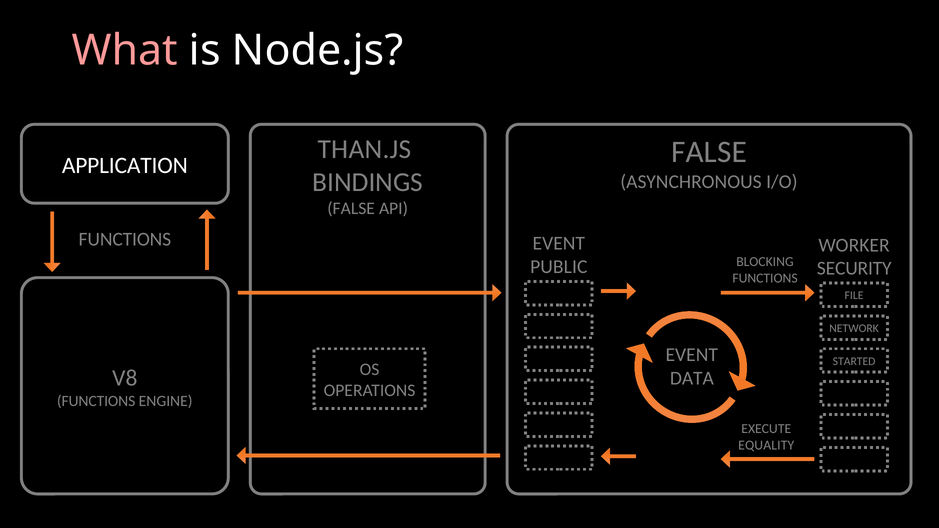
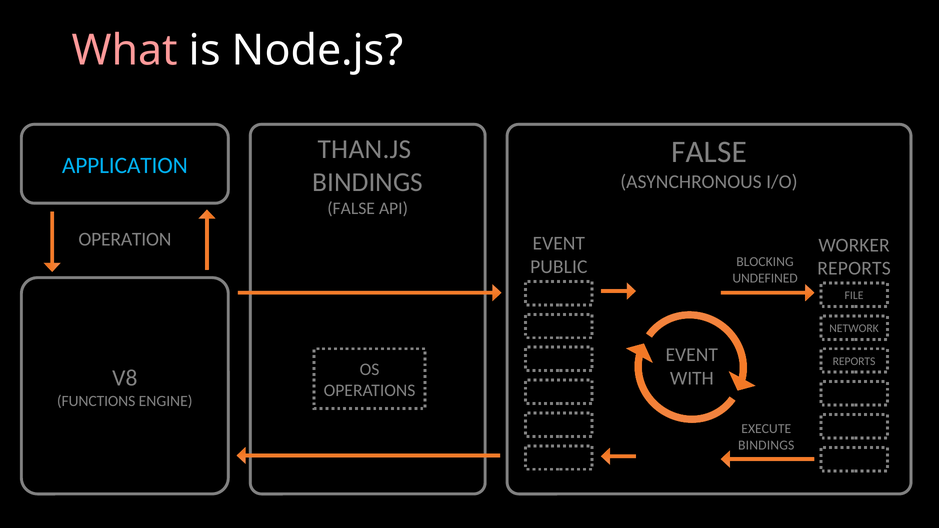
APPLICATION colour: white -> light blue (125, 165)
FUNCTIONS: FUNCTIONS -> OPERATION (125, 240)
SECURITY: SECURITY -> REPORTS (854, 269)
FUNCTIONS: FUNCTIONS -> UNDEFINED (765, 278)
STARTED: STARTED -> REPORTS (854, 361)
DATA: DATA -> WITH (692, 378)
EQUALITY: EQUALITY -> BINDINGS (766, 445)
